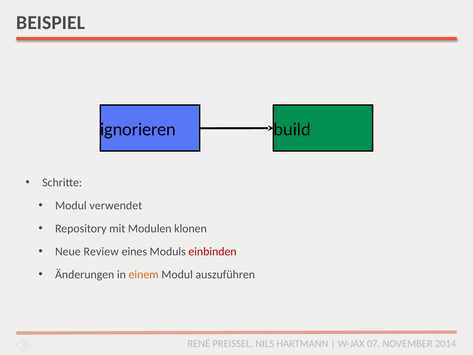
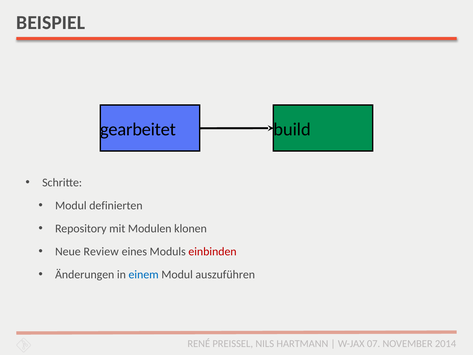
ignorieren: ignorieren -> gearbeitet (138, 129)
verwendet: verwendet -> definierten (116, 206)
einem colour: orange -> blue (144, 274)
